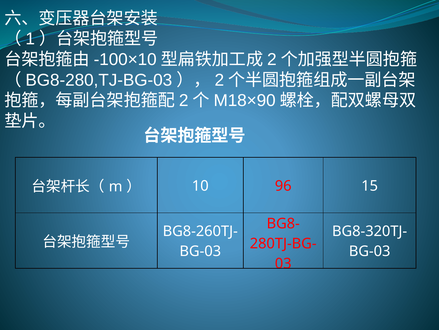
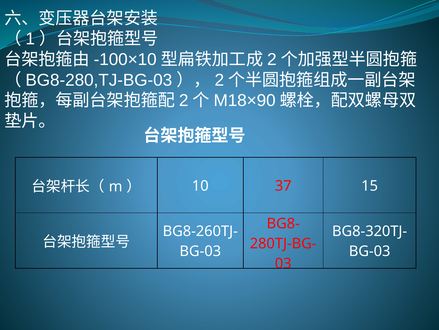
96: 96 -> 37 (283, 185)
